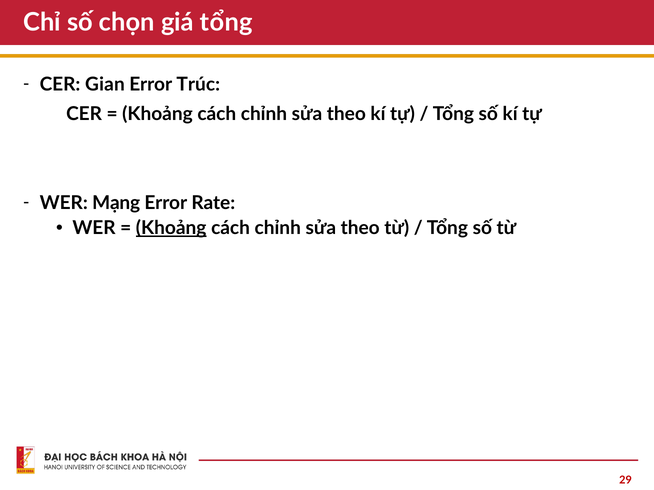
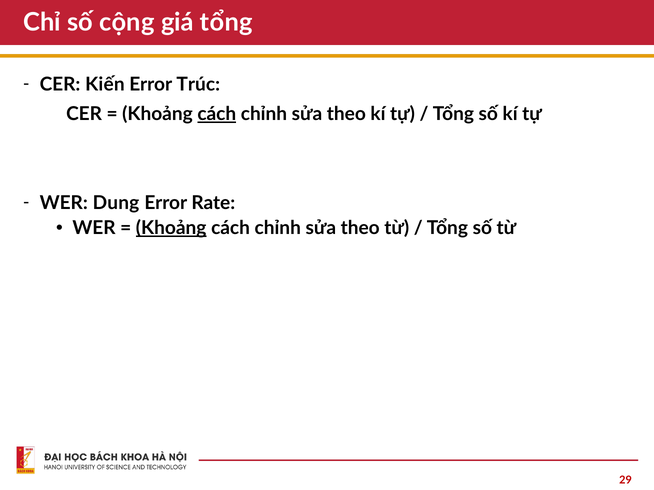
chọn: chọn -> cộng (127, 22)
Gian: Gian -> Kiến (105, 84)
cách underline: none -> present (217, 114)
Mạng: Mạng -> Dung (116, 203)
